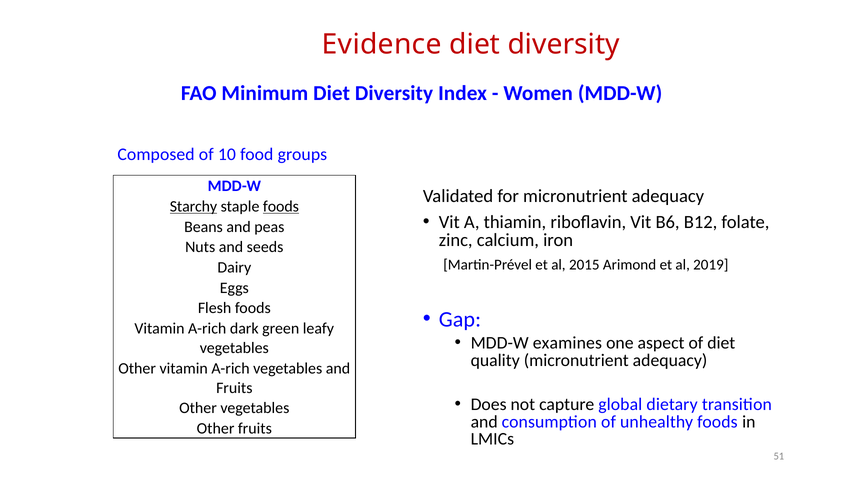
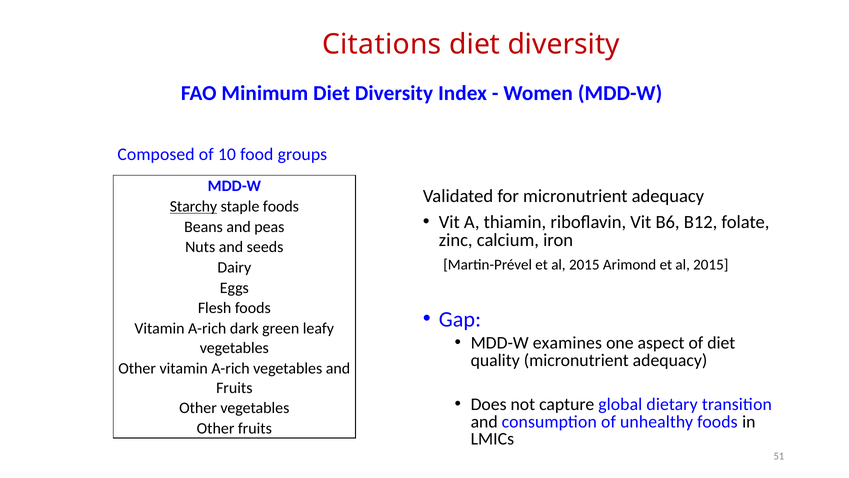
Evidence: Evidence -> Citations (382, 44)
foods underline: present -> none (281, 206)
Arimond et al 2019: 2019 -> 2015 (711, 265)
